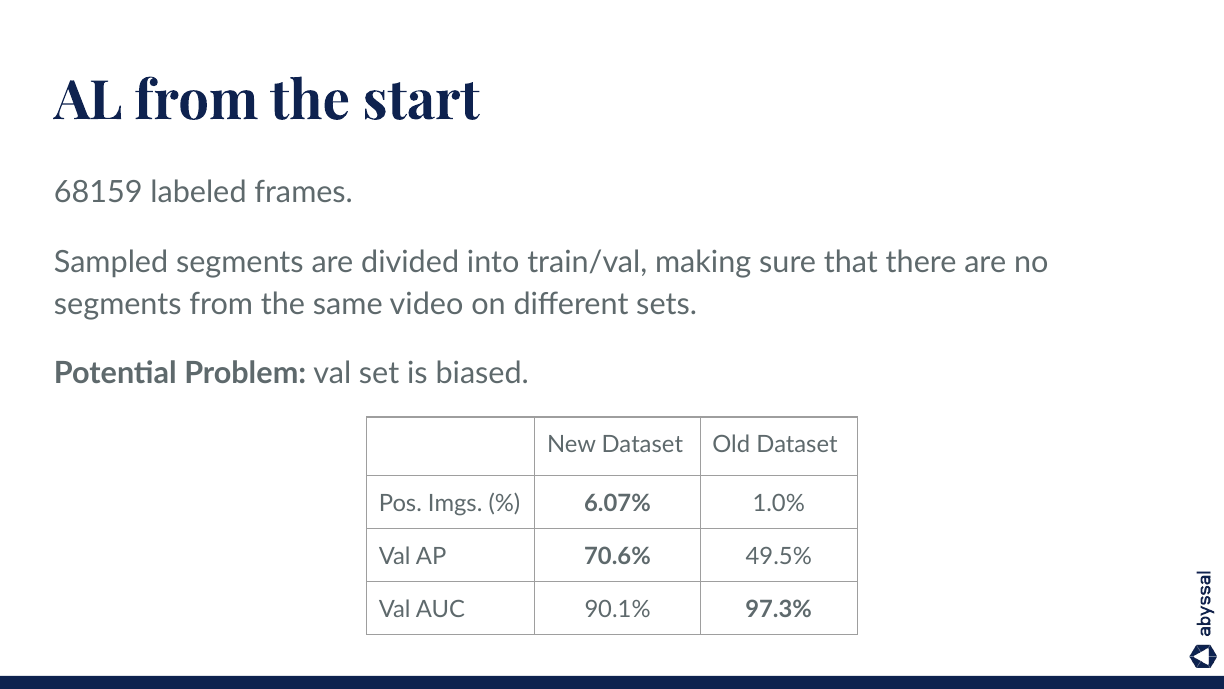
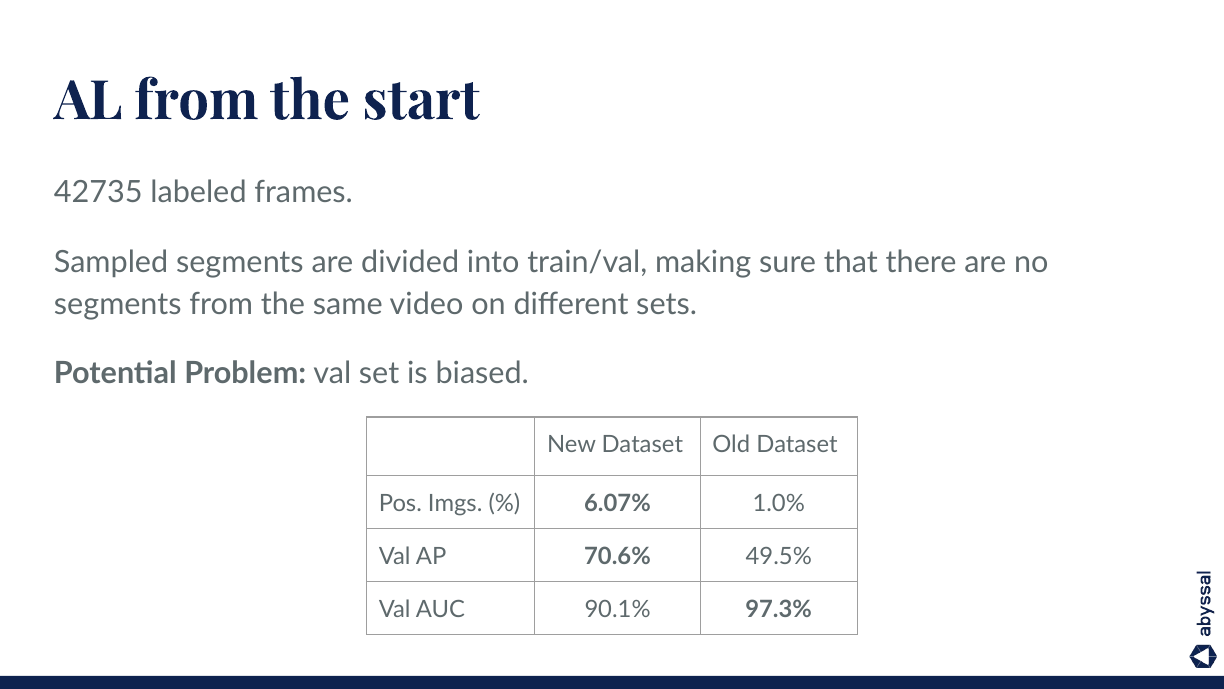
68159: 68159 -> 42735 (98, 192)
